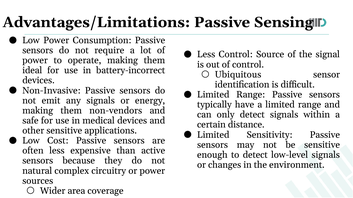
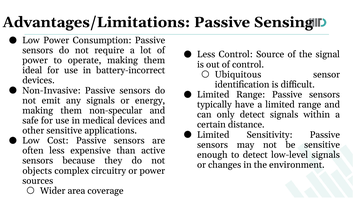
non-vendors: non-vendors -> non-specular (116, 111)
natural: natural -> objects (37, 171)
